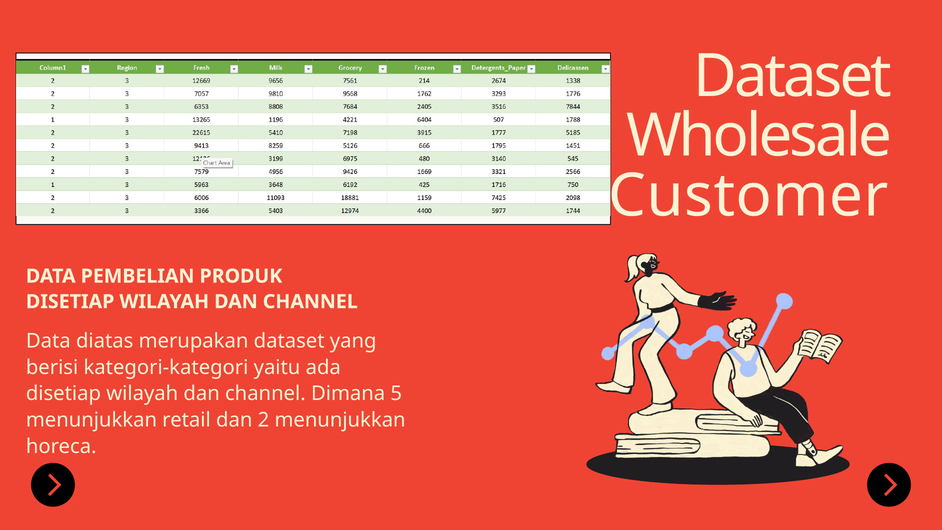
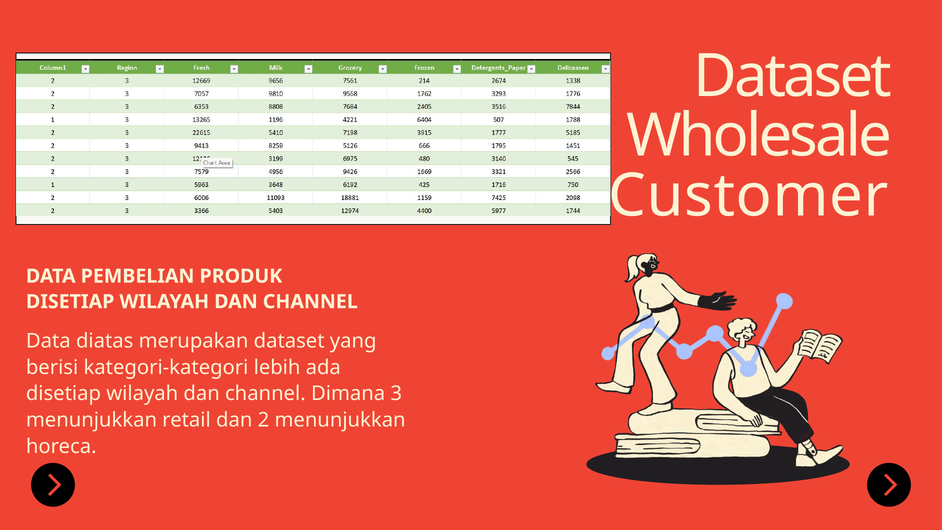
yaitu: yaitu -> lebih (277, 367)
5: 5 -> 3 (396, 394)
